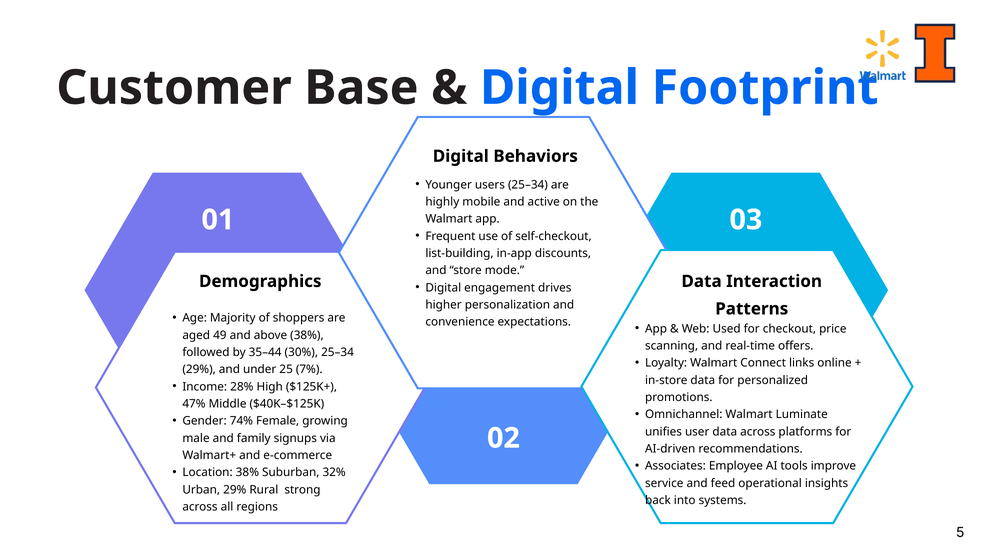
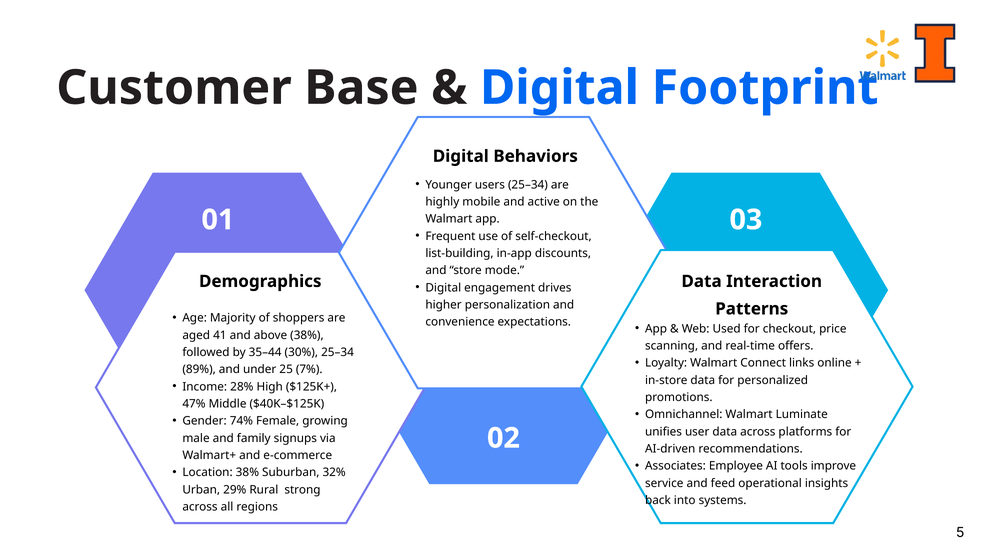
49: 49 -> 41 (220, 335)
29%: 29% -> 89% (199, 369)
